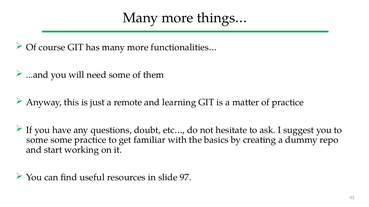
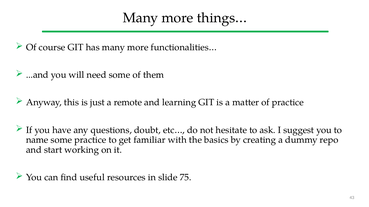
some: some -> name (37, 140)
97: 97 -> 75 (186, 178)
